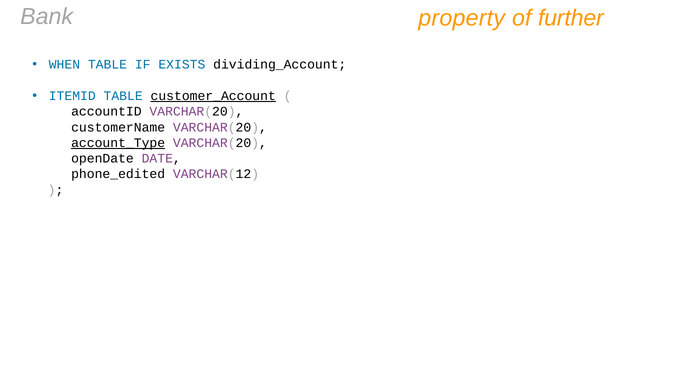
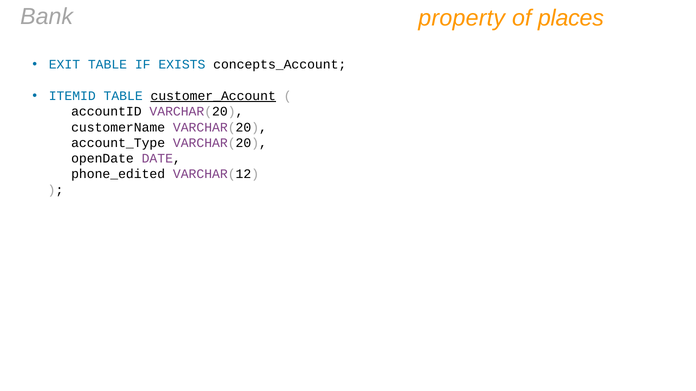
further: further -> places (571, 18)
WHEN: WHEN -> EXIT (64, 65)
dividing_Account: dividing_Account -> concepts_Account (280, 65)
account_Type underline: present -> none (118, 143)
